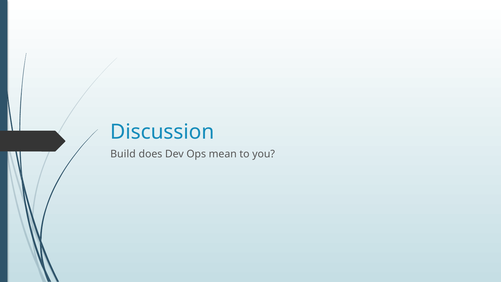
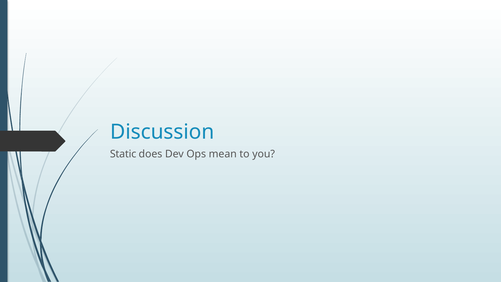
Build: Build -> Static (123, 154)
